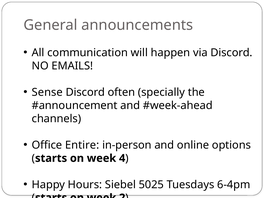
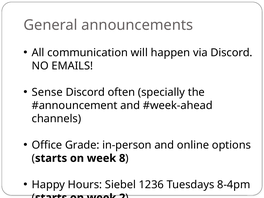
Entire: Entire -> Grade (82, 145)
4: 4 -> 8 (122, 158)
5025: 5025 -> 1236 (151, 185)
6-4pm: 6-4pm -> 8-4pm (234, 185)
